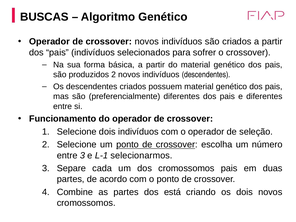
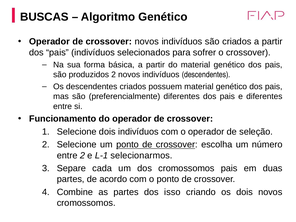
entre 3: 3 -> 2 (82, 155)
está: está -> isso (172, 192)
